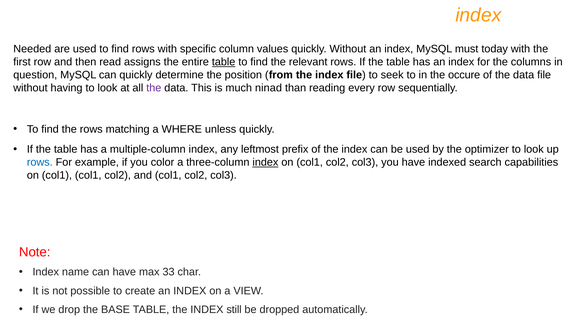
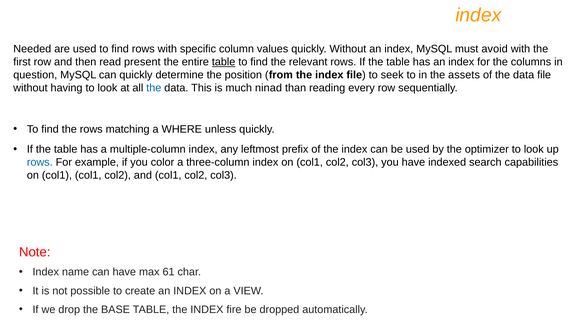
today: today -> avoid (495, 49)
assigns: assigns -> present (142, 62)
occure: occure -> assets (464, 75)
the colour: purple -> blue (154, 88)
index underline: present -> none (265, 162)
33: 33 -> 61 (169, 272)
still: still -> fire (234, 310)
